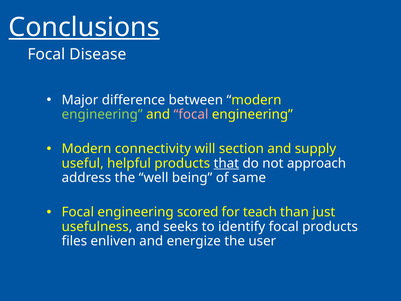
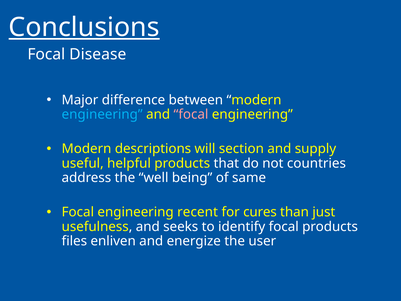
engineering colour: light green -> light blue (102, 114)
connectivity: connectivity -> descriptions (153, 149)
that underline: present -> none (226, 163)
approach: approach -> countries (316, 163)
scored: scored -> recent (198, 212)
teach: teach -> cures (260, 212)
